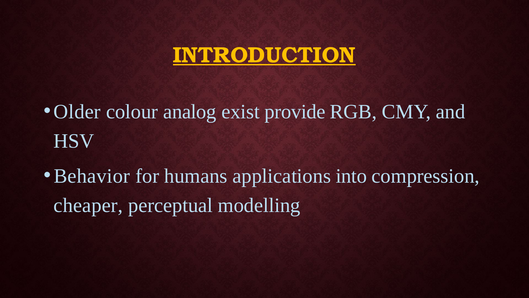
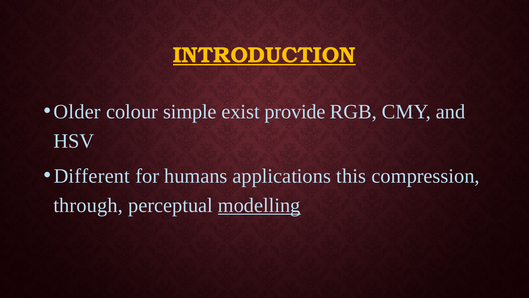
analog: analog -> simple (190, 111)
Behavior: Behavior -> Different (92, 176)
into: into -> this (351, 176)
cheaper: cheaper -> through (88, 205)
modelling underline: none -> present (259, 205)
